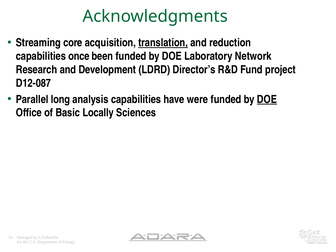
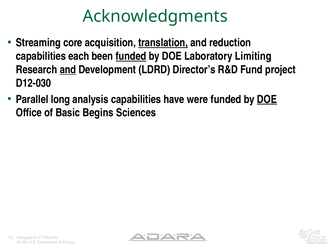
once: once -> each (79, 56)
funded underline: none -> present (131, 56)
Network: Network -> Limiting (253, 56)
and underline: none -> present (68, 70)
D12-087: D12-087 -> D12-030 (33, 83)
Locally: Locally -> Begins (98, 113)
